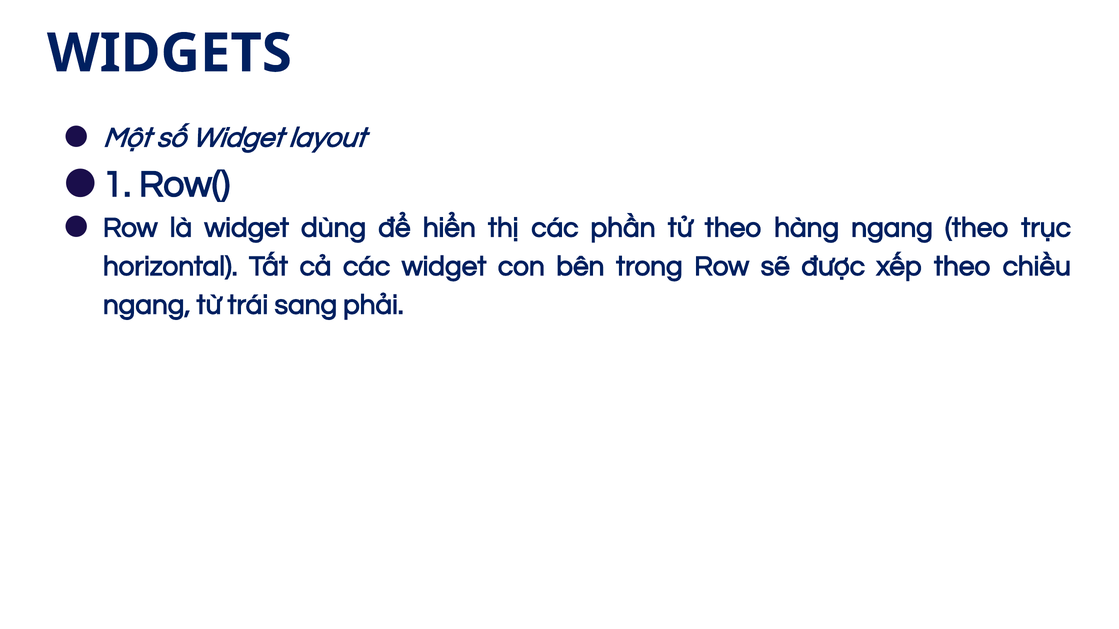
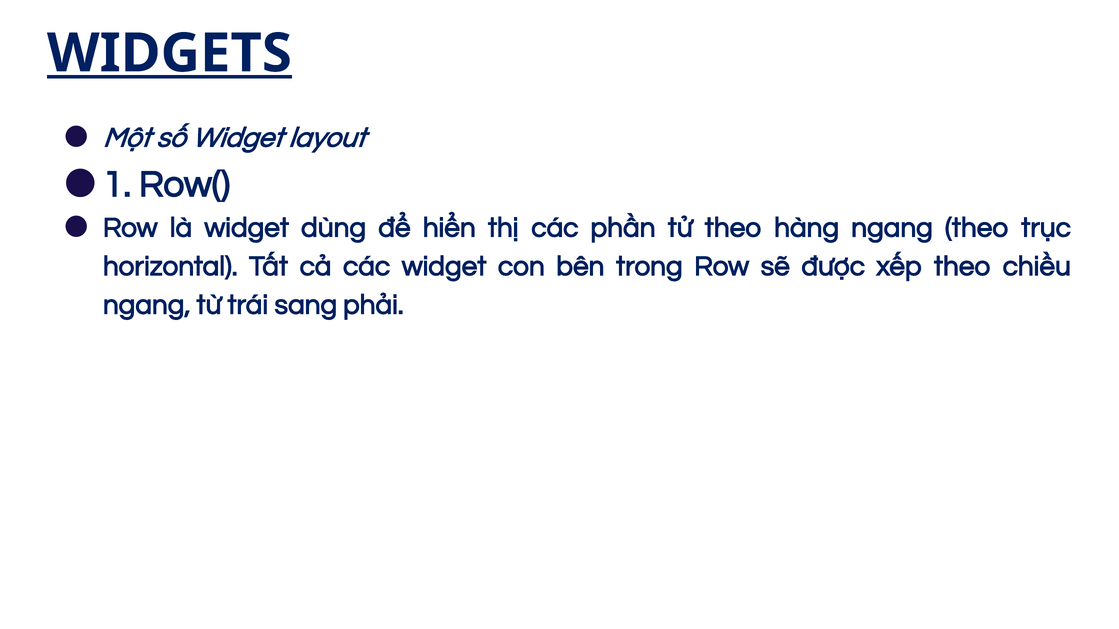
WIDGETS underline: none -> present (169, 53)
